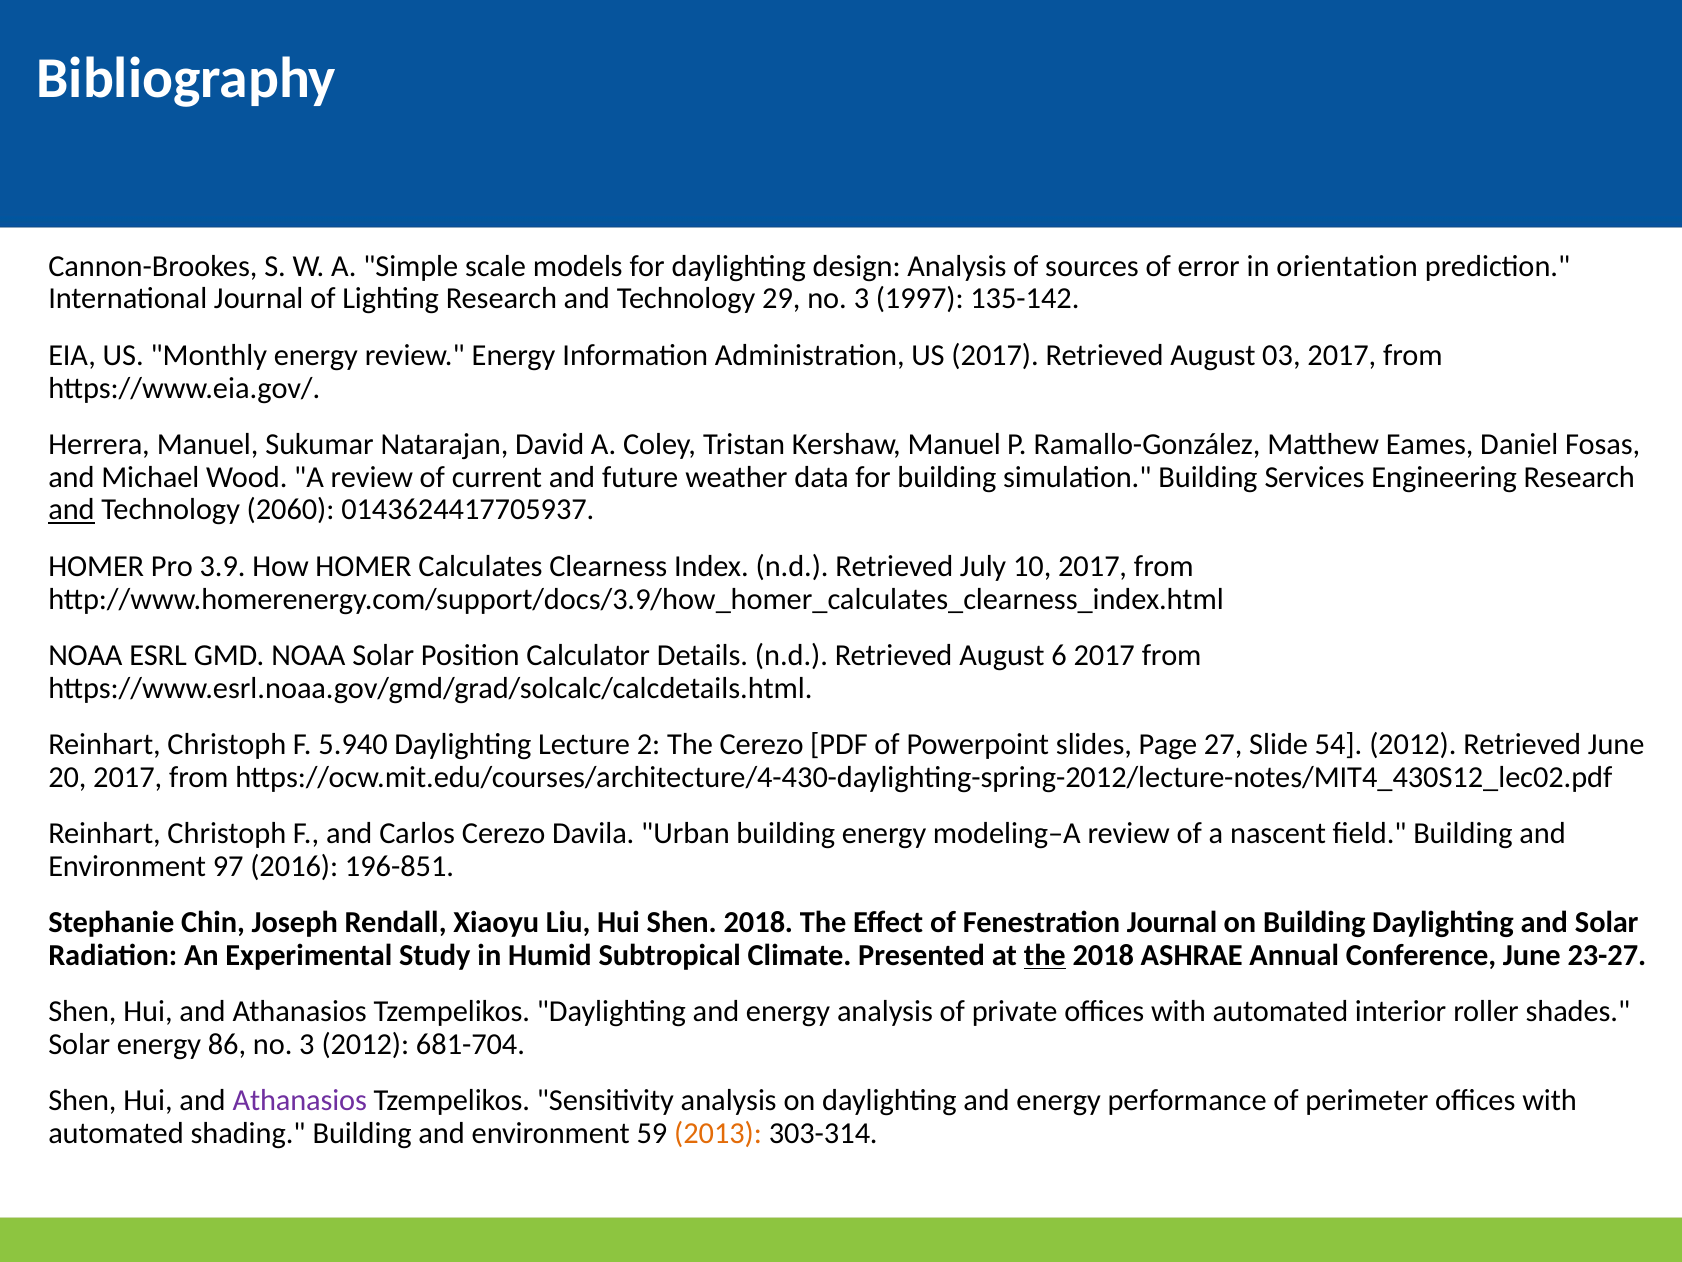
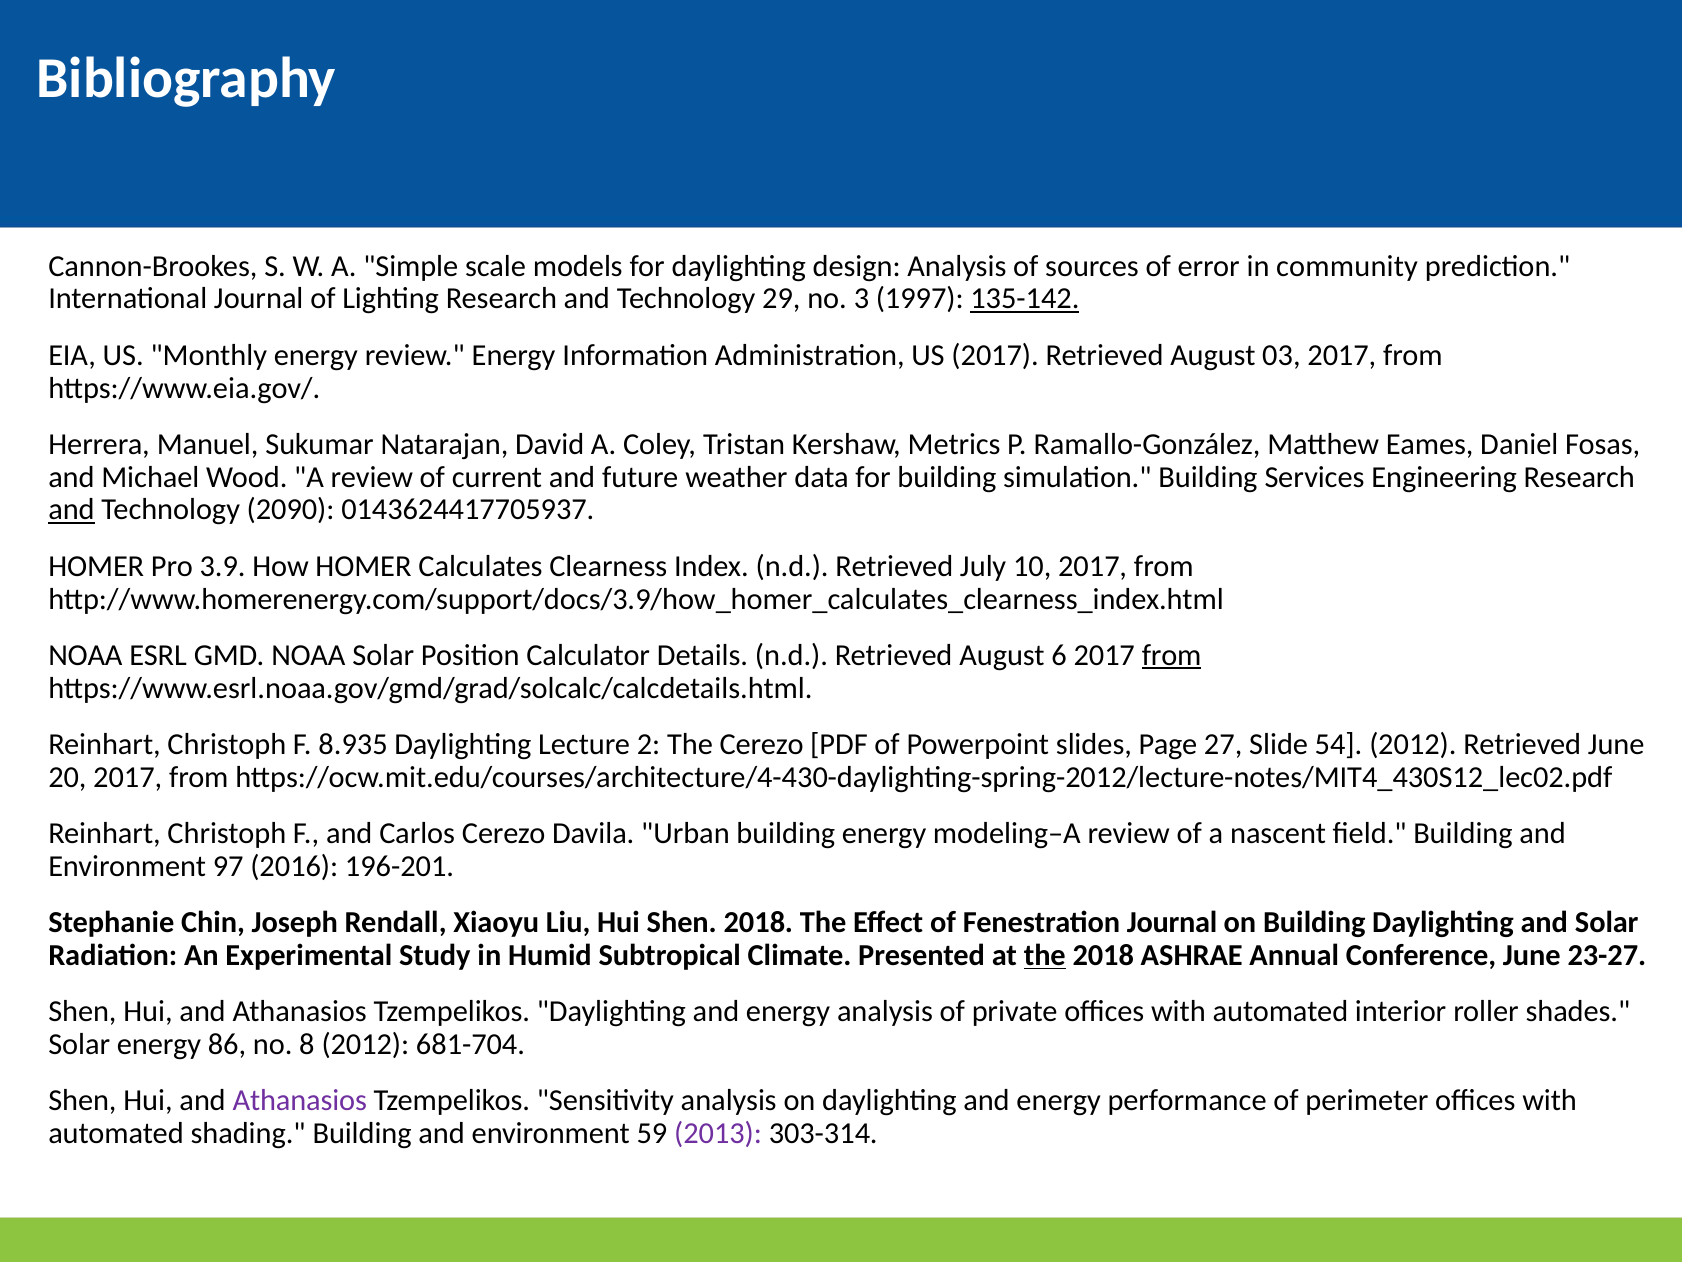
orientation: orientation -> community (1347, 266)
135-142 underline: none -> present (1025, 299)
Kershaw Manuel: Manuel -> Metrics (954, 444)
2060: 2060 -> 2090 (291, 510)
from underline: none -> present (1172, 655)
5.940: 5.940 -> 8.935 (353, 744)
196-851: 196-851 -> 196-201 (399, 866)
86 no 3: 3 -> 8 (307, 1044)
2013 colour: orange -> purple (718, 1133)
